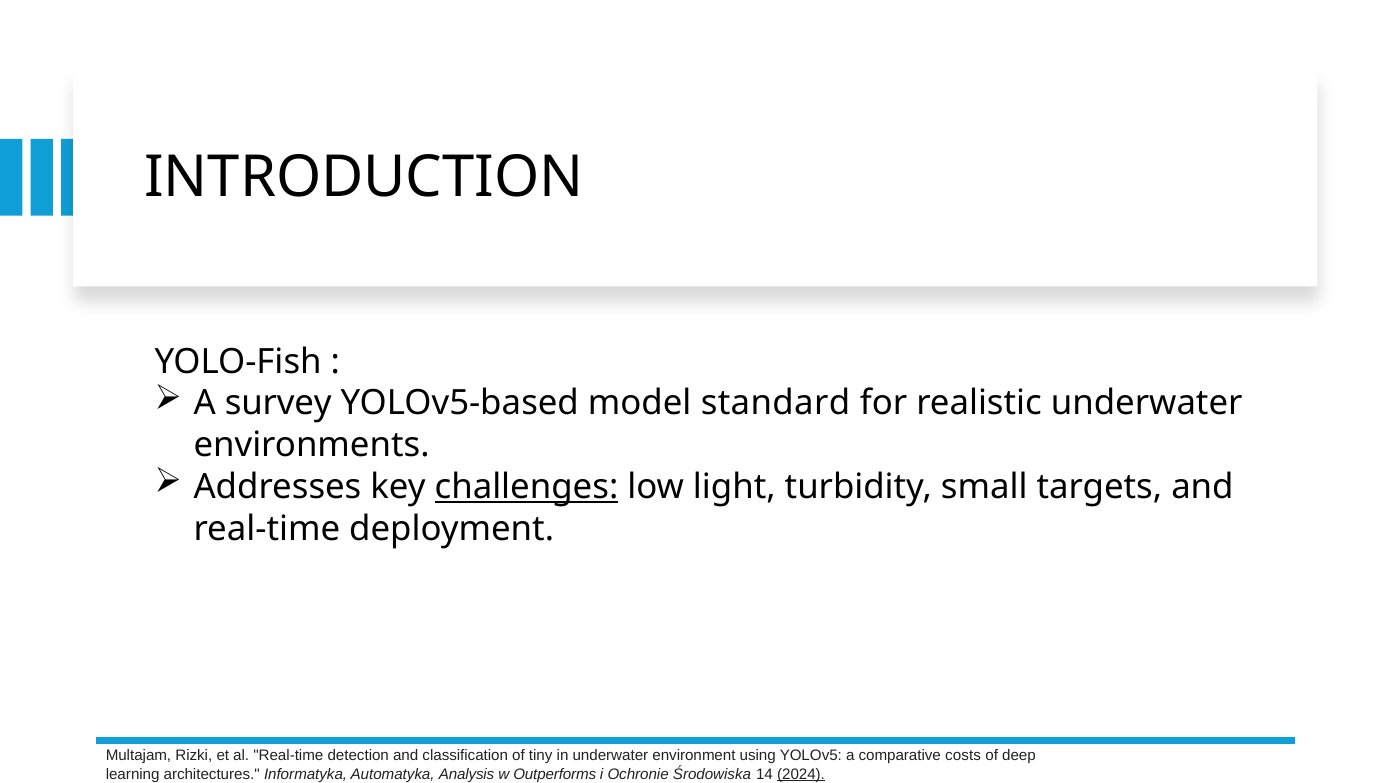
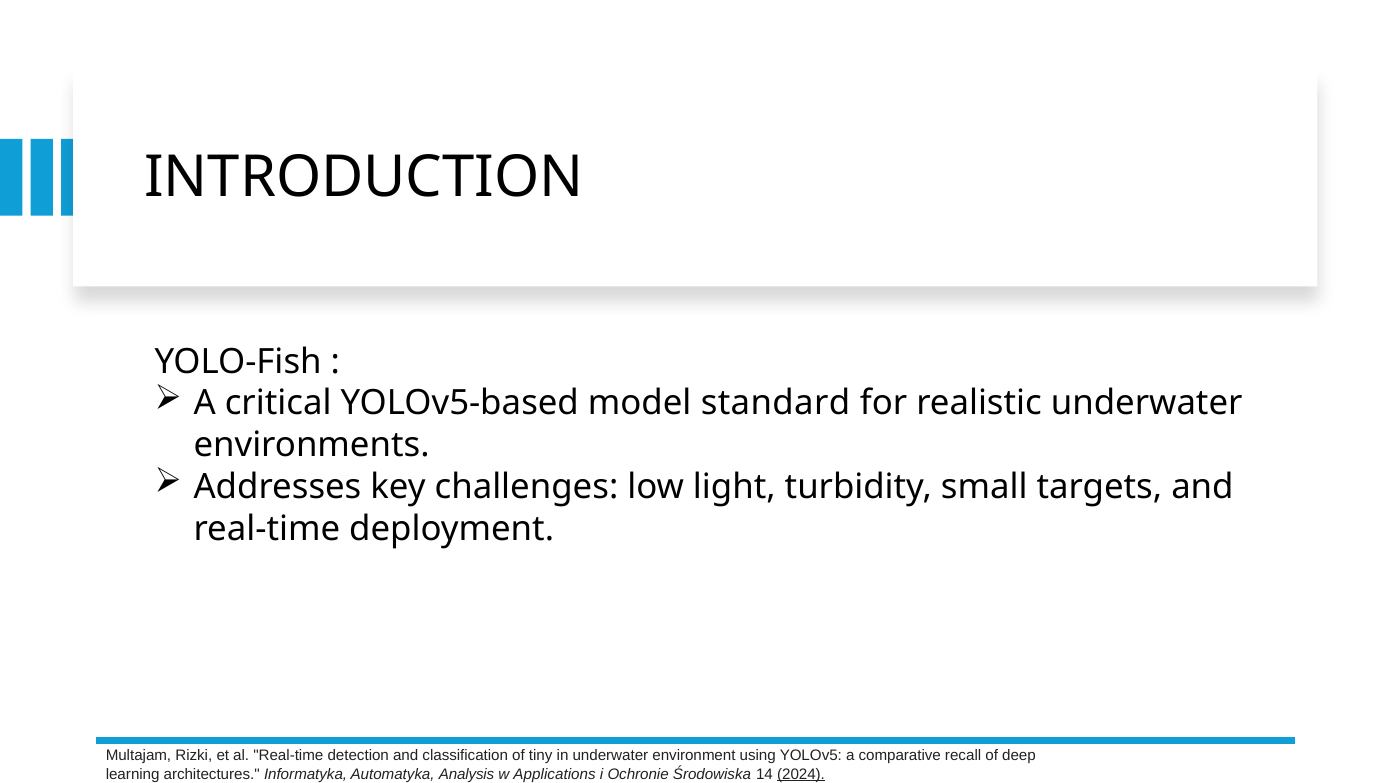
survey: survey -> critical (278, 403)
challenges underline: present -> none (526, 486)
costs: costs -> recall (963, 755)
Outperforms: Outperforms -> Applications (555, 773)
